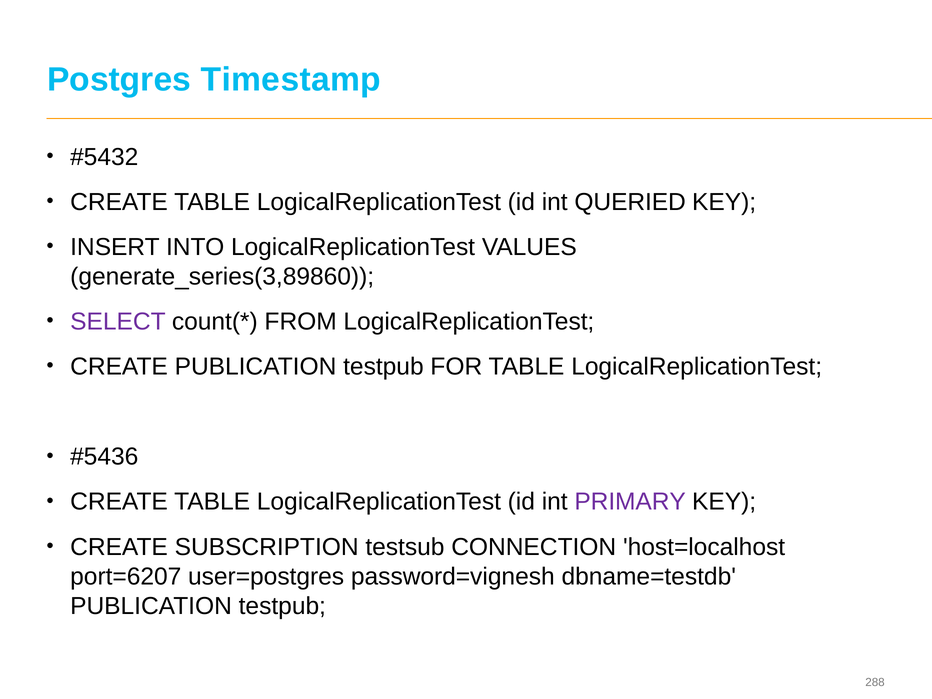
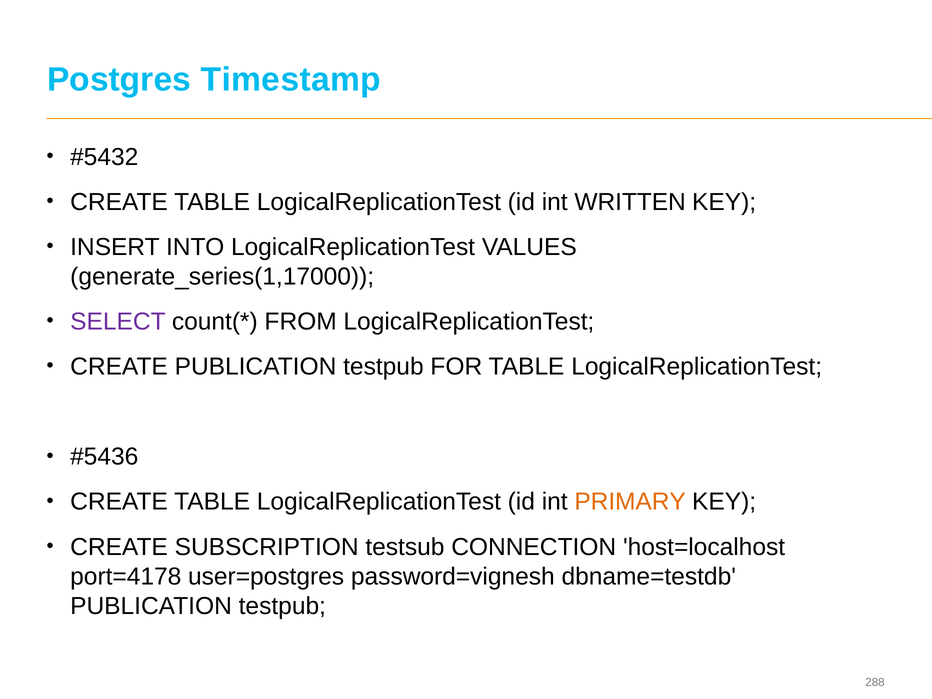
QUERIED: QUERIED -> WRITTEN (630, 202)
generate_series(3,89860: generate_series(3,89860 -> generate_series(1,17000 (222, 277)
PRIMARY colour: purple -> orange (630, 502)
port=6207: port=6207 -> port=4178 (126, 576)
